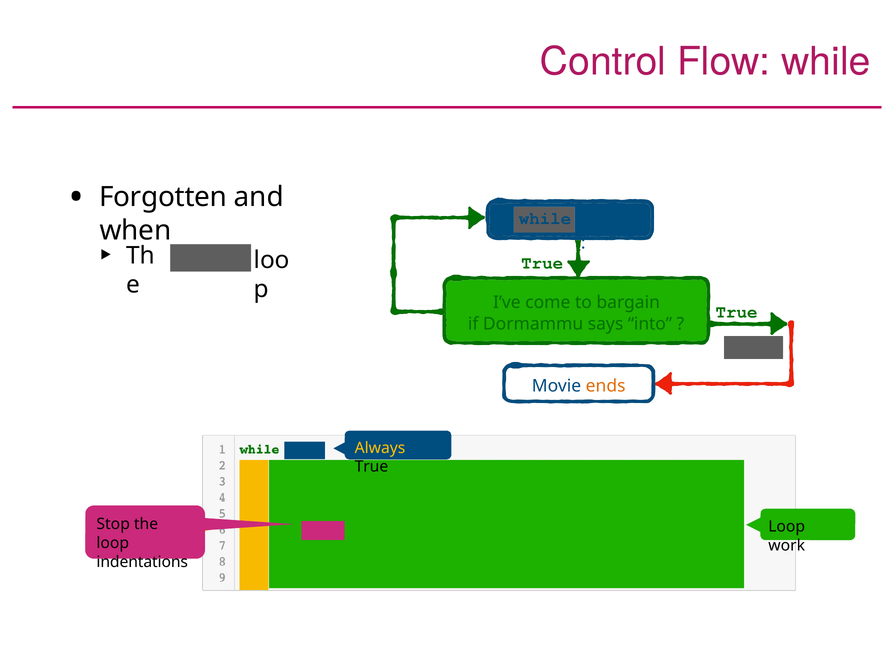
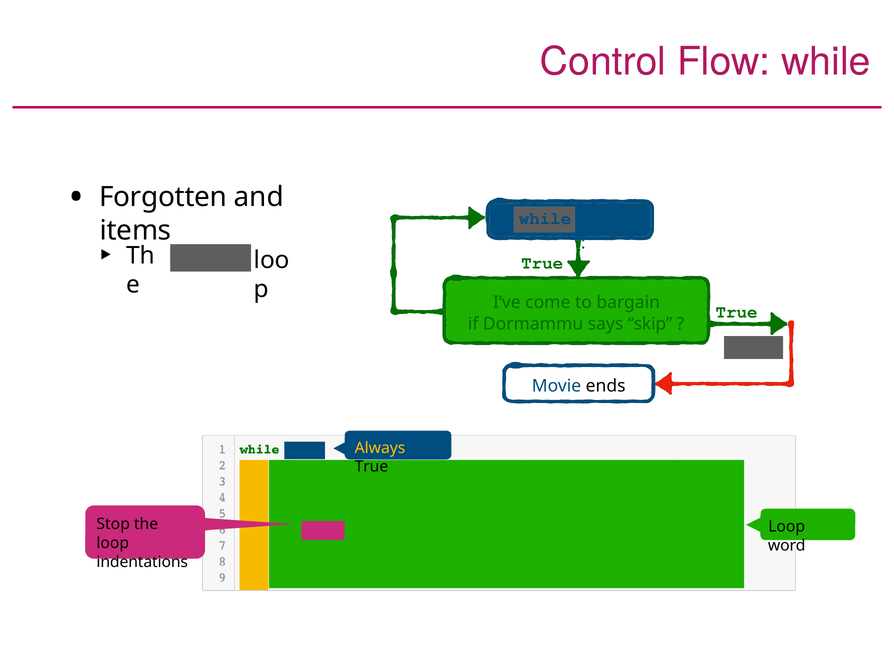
when: when -> items (135, 231)
into: into -> skip (650, 324)
ends colour: orange -> black (606, 386)
work: work -> word (787, 546)
